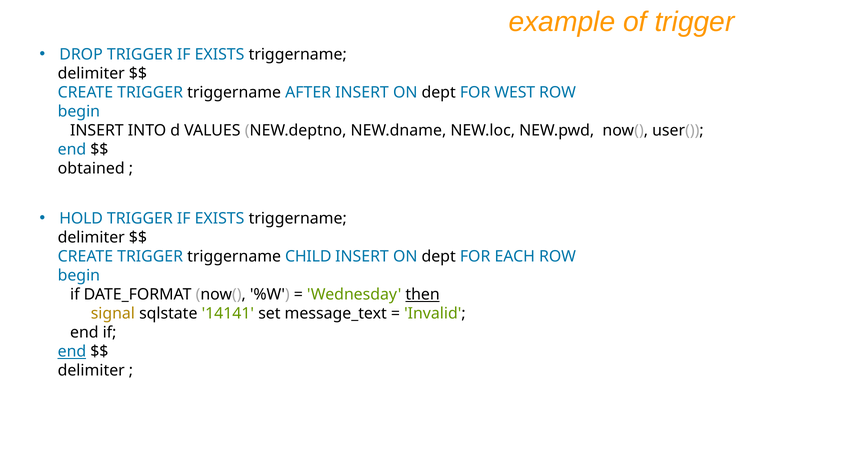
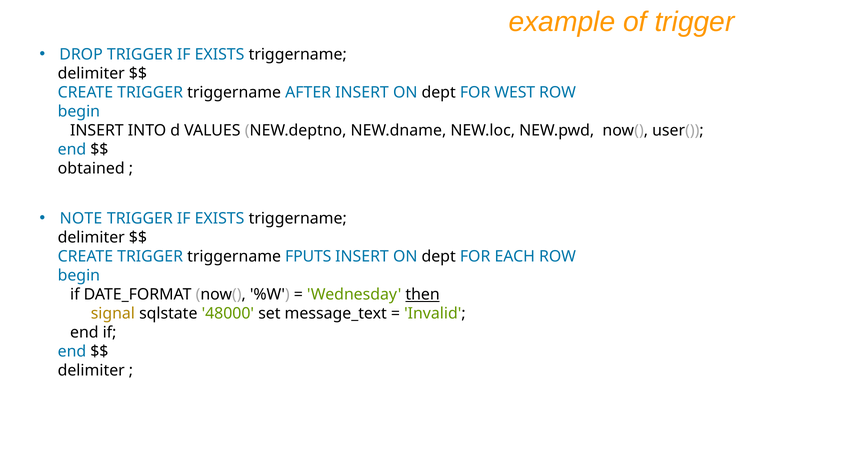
HOLD: HOLD -> NOTE (81, 219)
CHILD: CHILD -> FPUTS (308, 257)
14141: 14141 -> 48000 (228, 314)
end underline: present -> none (72, 352)
